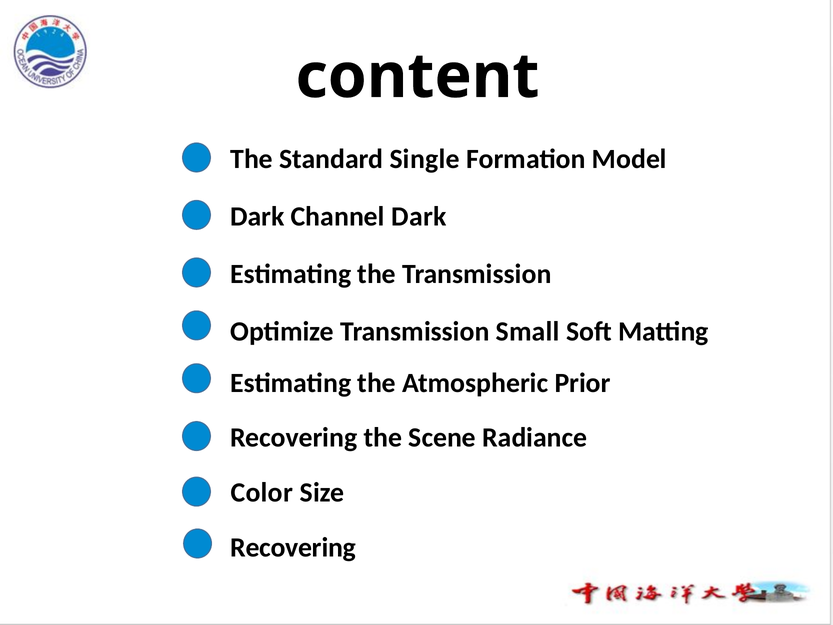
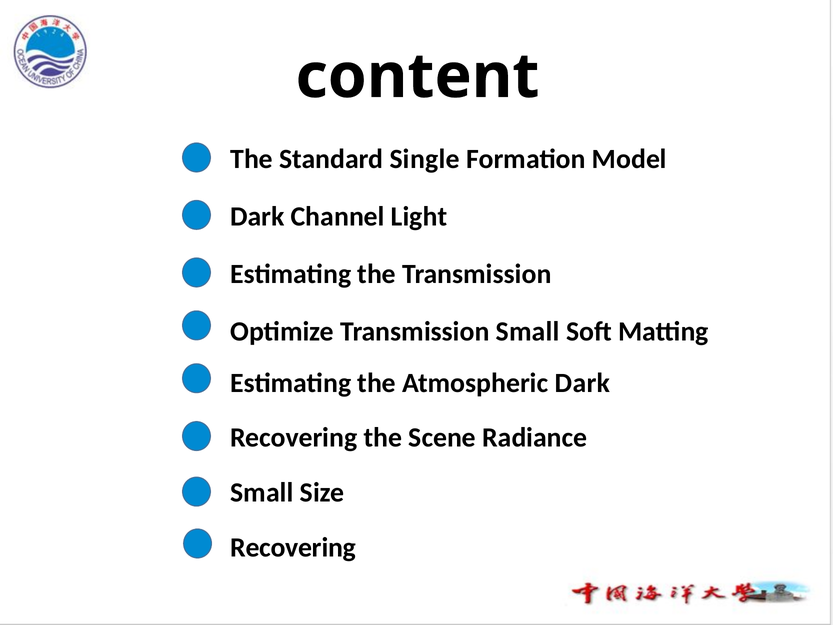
Channel Dark: Dark -> Light (419, 216)
Atmospheric Prior: Prior -> Dark (582, 383)
Color: Color -> Small (262, 492)
